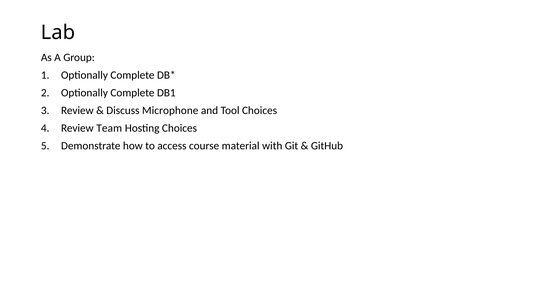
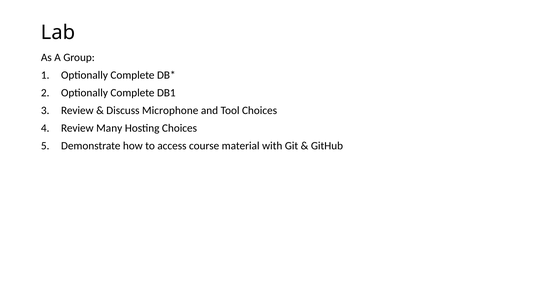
Team: Team -> Many (109, 128)
